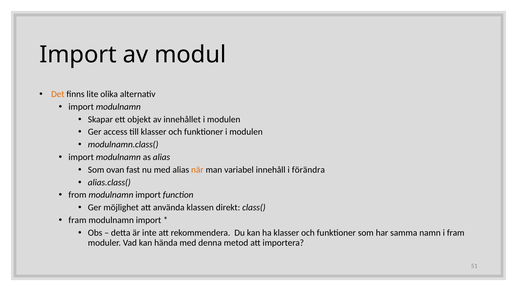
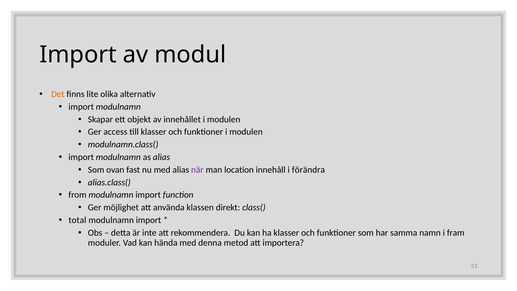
när colour: orange -> purple (197, 170)
variabel: variabel -> location (239, 170)
fram: fram -> total (77, 220)
